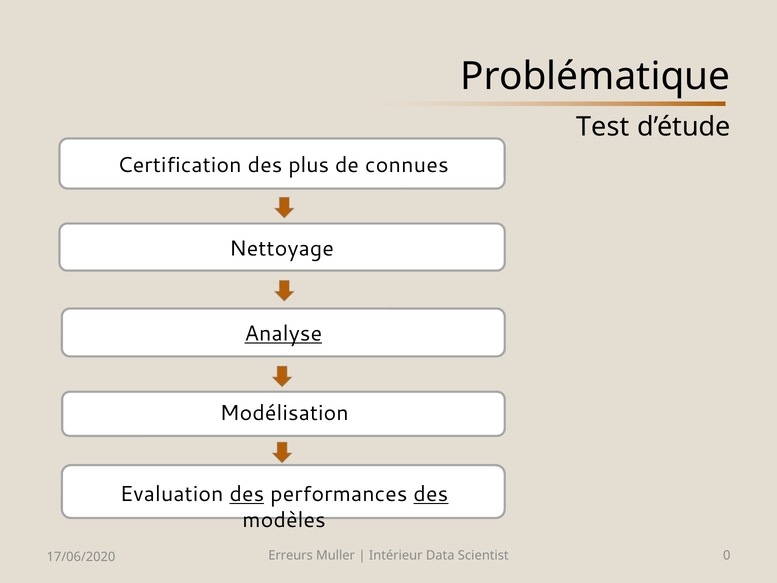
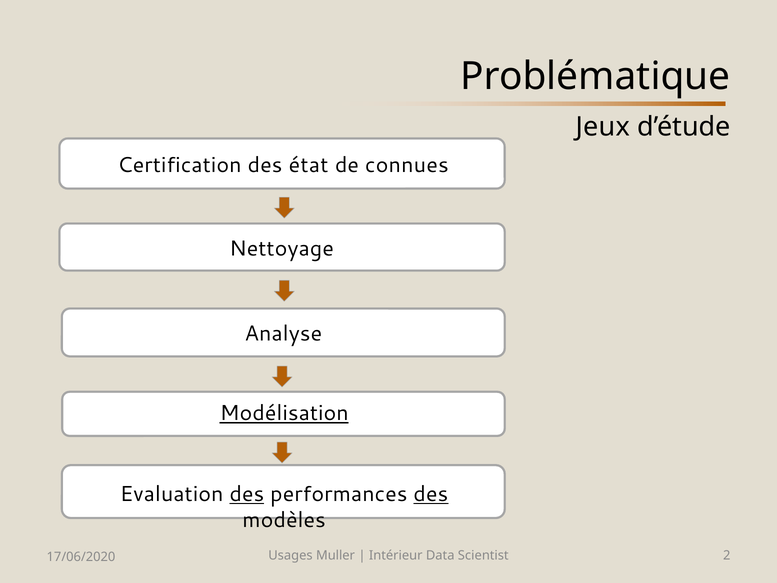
Test: Test -> Jeux (603, 127)
plus: plus -> état (308, 165)
Analyse underline: present -> none (283, 334)
Modélisation underline: none -> present (284, 413)
Erreurs: Erreurs -> Usages (290, 555)
0: 0 -> 2 (727, 555)
